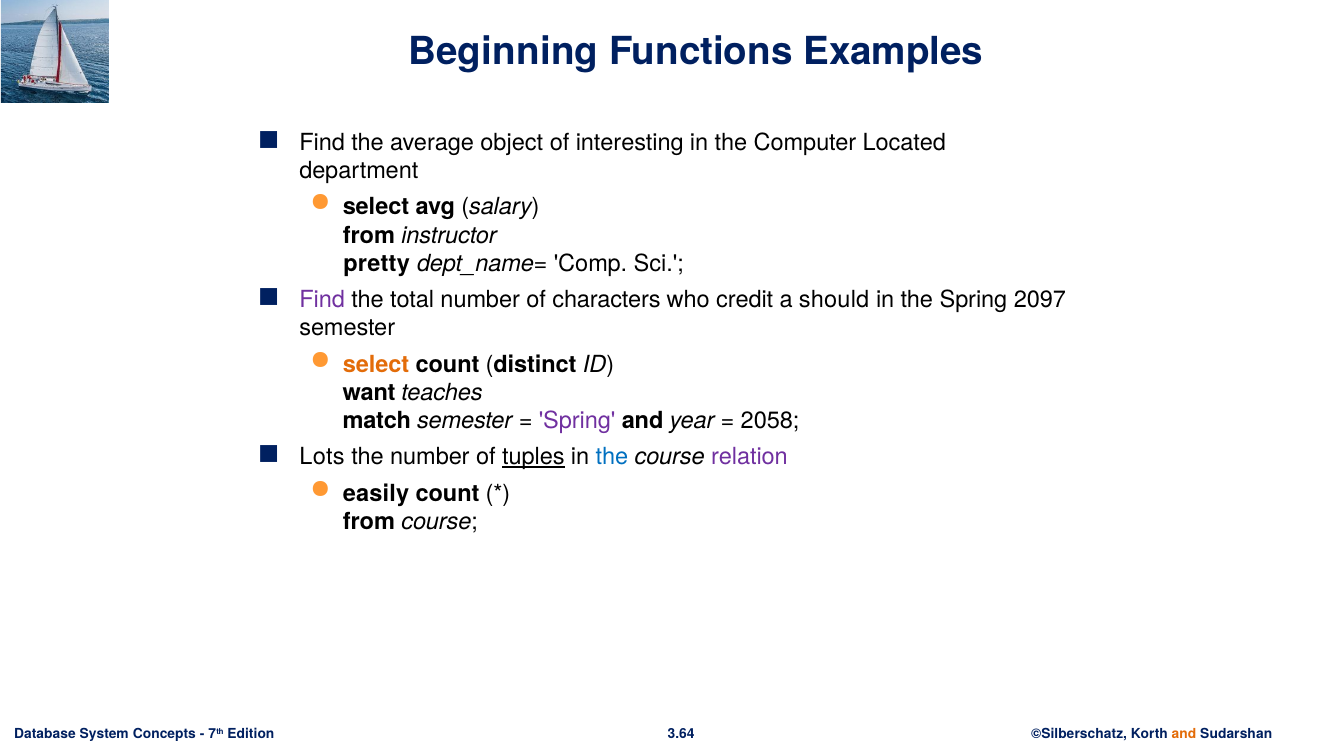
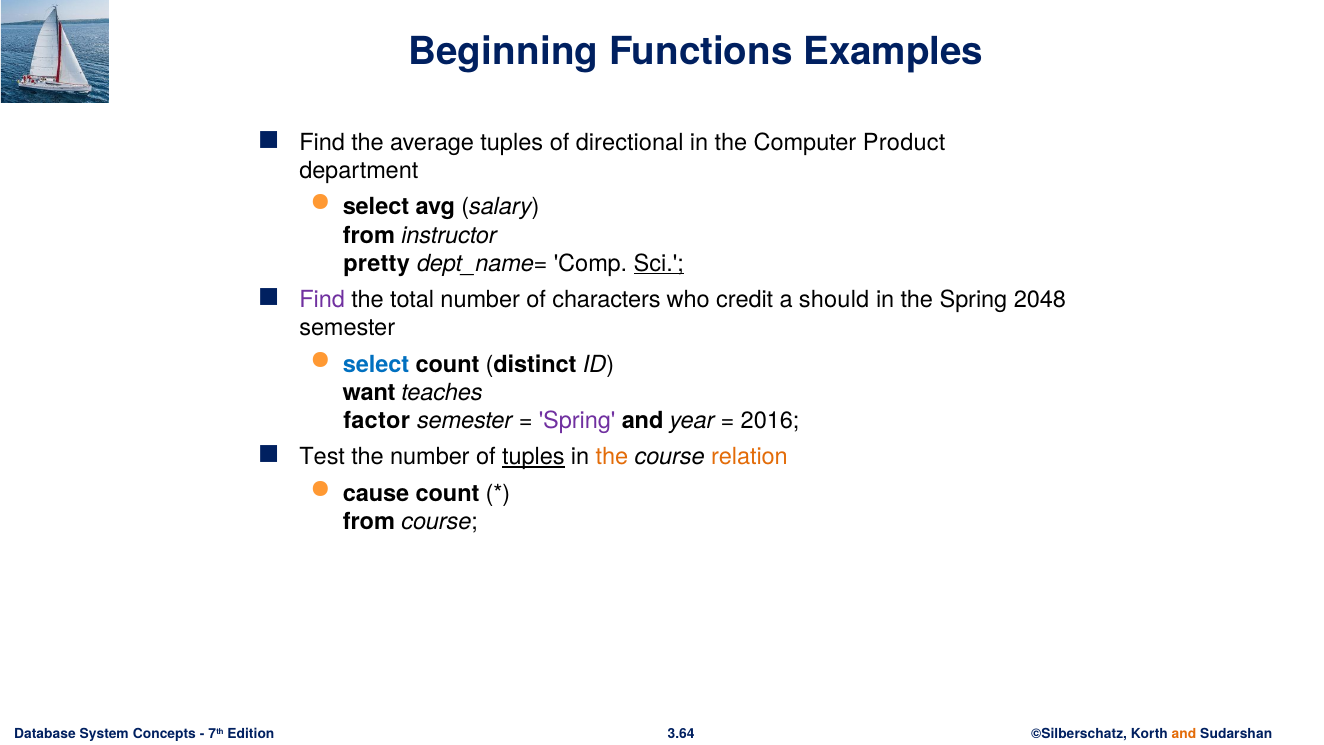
average object: object -> tuples (512, 143)
interesting: interesting -> directional (630, 143)
Located: Located -> Product (904, 143)
Sci underline: none -> present (659, 263)
2097: 2097 -> 2048 (1040, 300)
select colour: orange -> blue (376, 364)
match: match -> factor (377, 420)
2058: 2058 -> 2016 (770, 420)
Lots: Lots -> Test (322, 457)
the colour: blue -> orange (612, 457)
relation colour: purple -> orange (749, 457)
easily: easily -> cause (376, 493)
